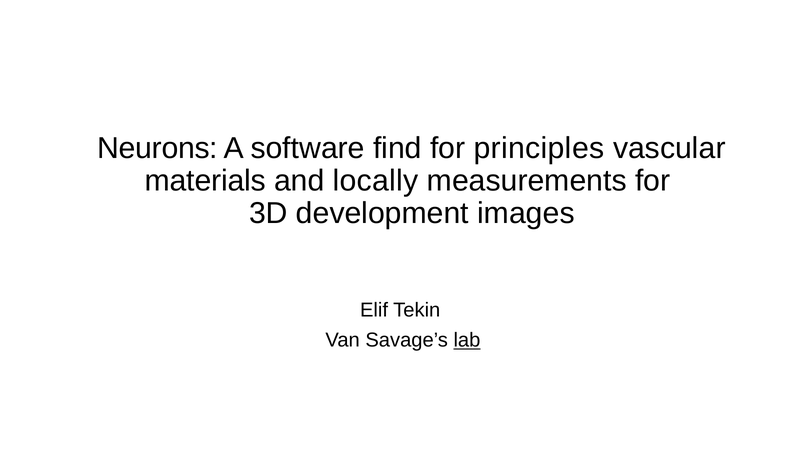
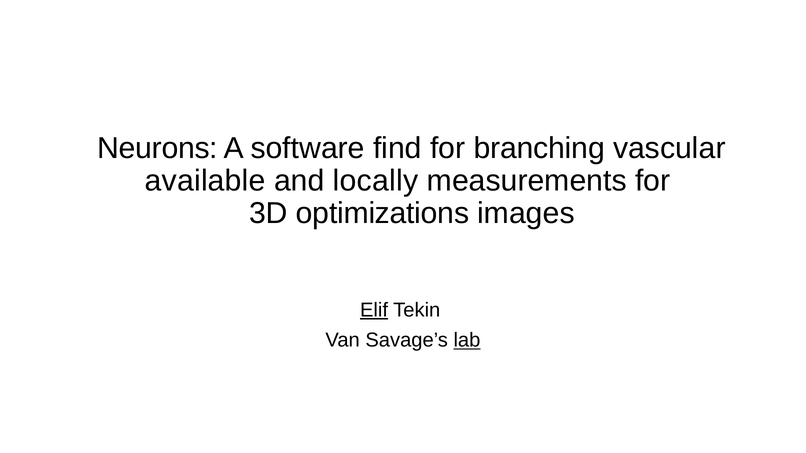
principles: principles -> branching (539, 148)
materials: materials -> available (205, 181)
development: development -> optimizations (383, 214)
Elif underline: none -> present (374, 310)
